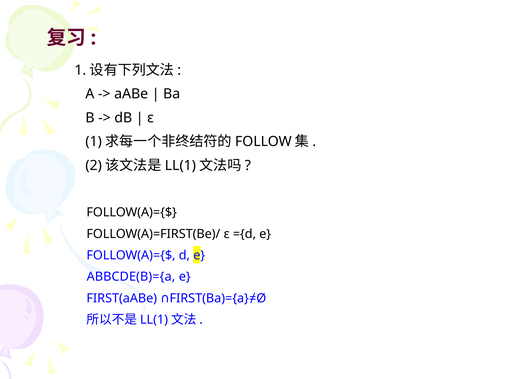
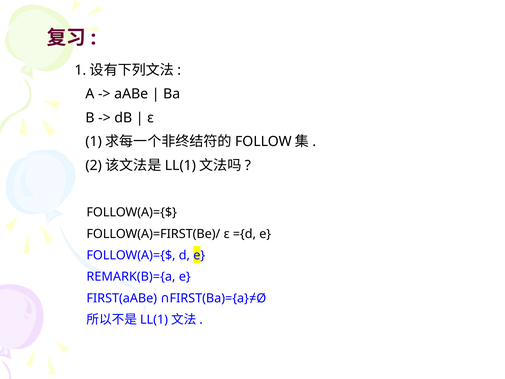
ABBCDE(B)={a: ABBCDE(B)={a -> REMARK(B)={a (131, 277)
